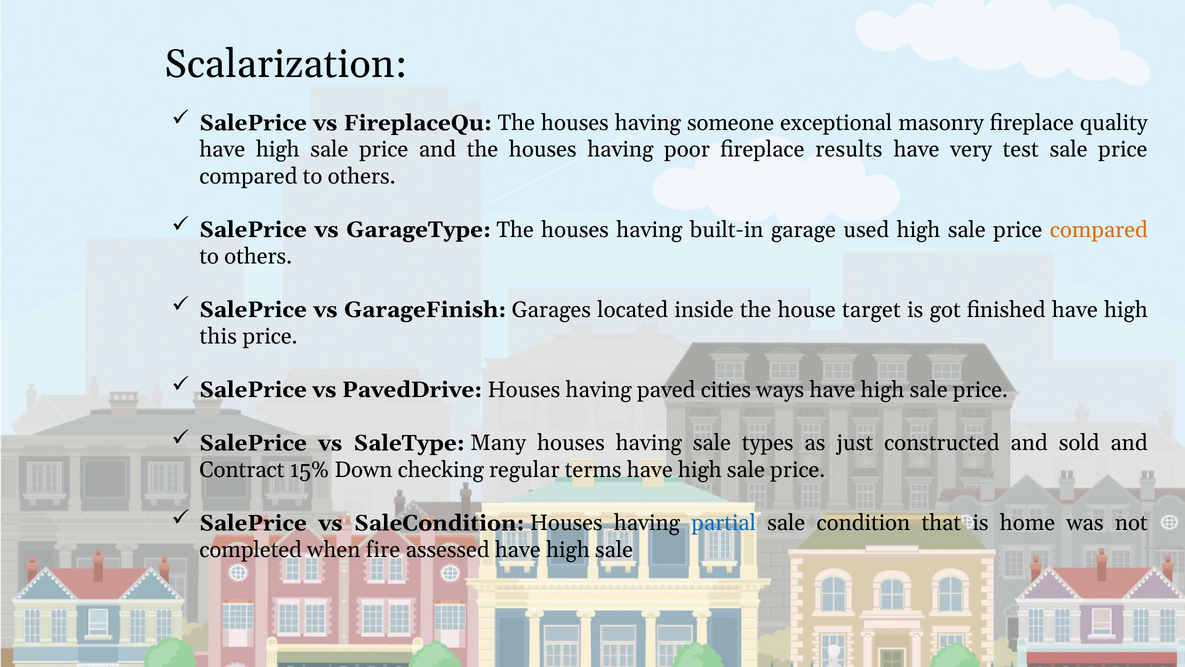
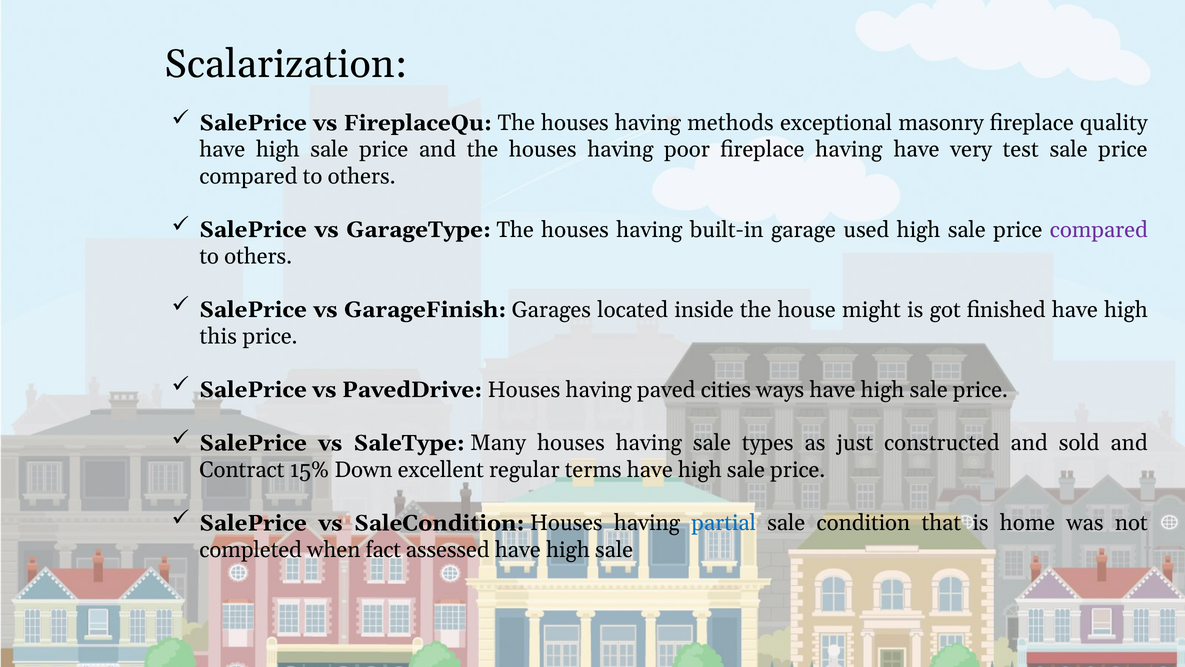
someone: someone -> methods (730, 123)
fireplace results: results -> having (849, 150)
compared colour: orange -> purple (1099, 230)
target: target -> might (871, 310)
checking: checking -> excellent (441, 469)
fire: fire -> fact (383, 549)
